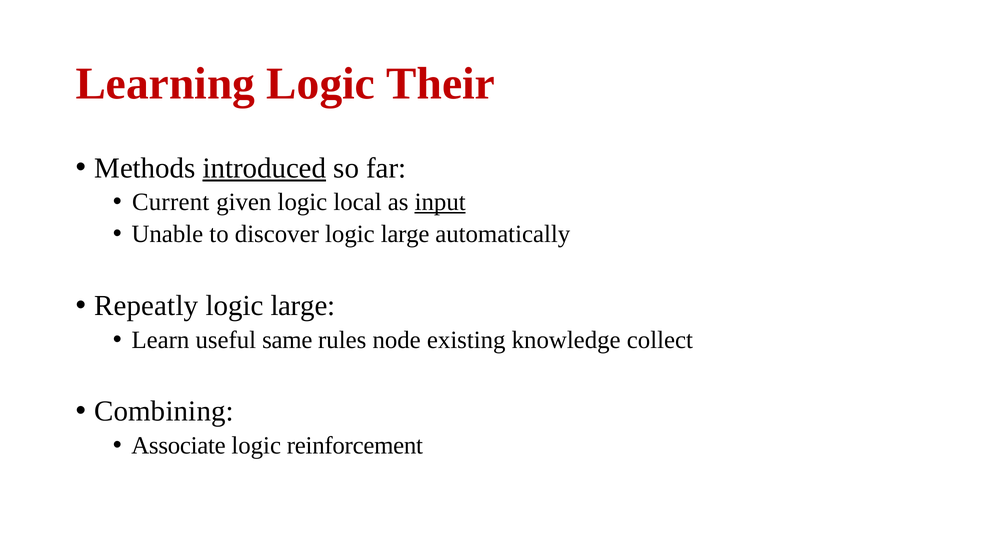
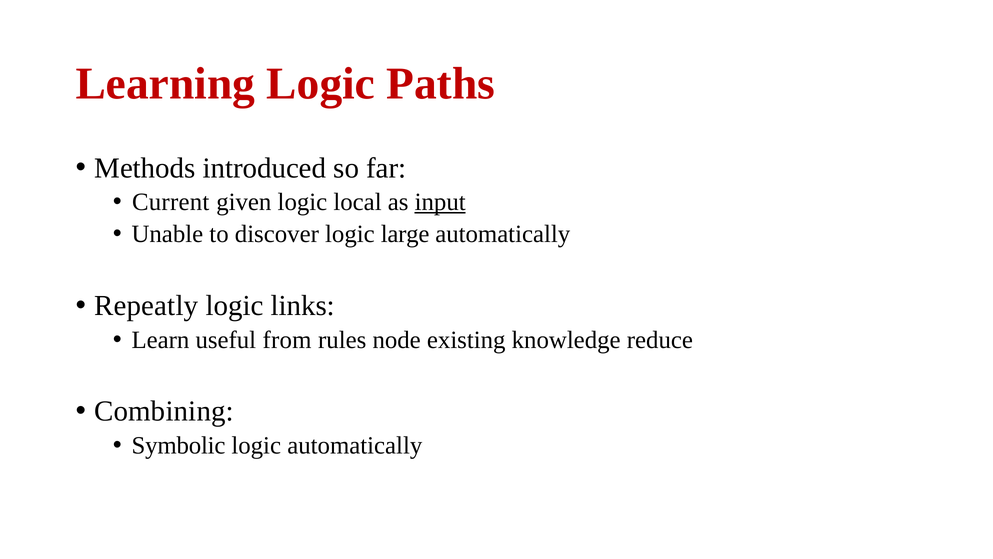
Their: Their -> Paths (441, 83)
introduced underline: present -> none (264, 168)
large: large -> links (303, 305)
same: same -> from (287, 340)
collect: collect -> reduce (660, 340)
Associate: Associate -> Symbolic (178, 445)
logic reinforcement: reinforcement -> automatically (355, 445)
